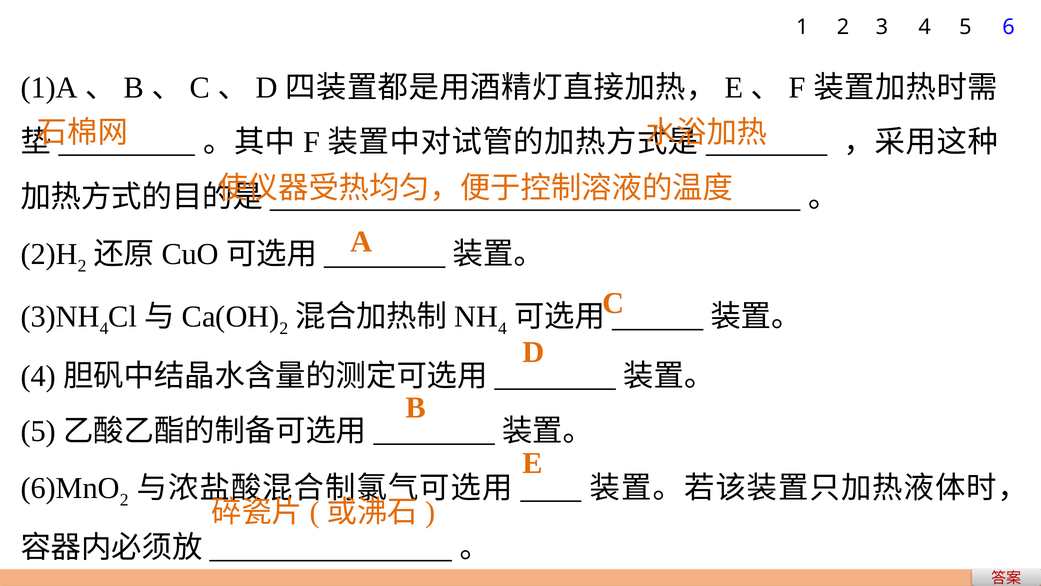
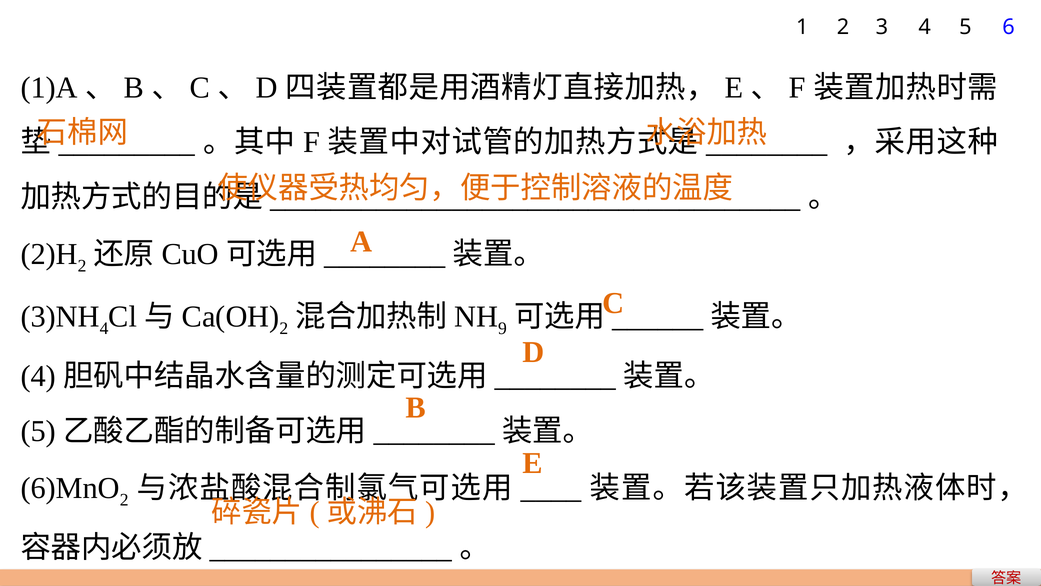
4: 4 -> 9 (503, 328)
